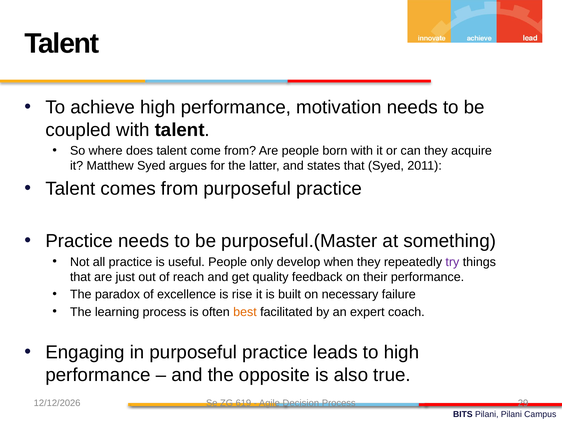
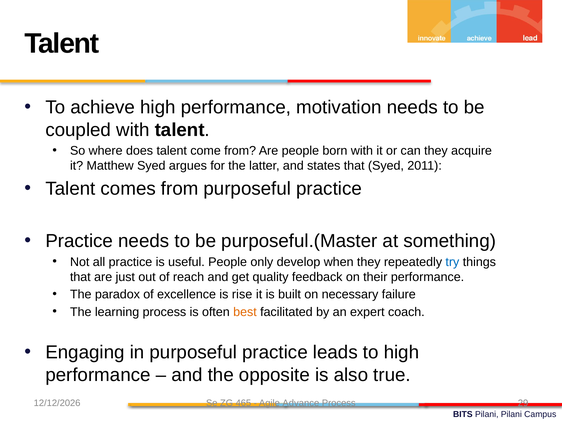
try colour: purple -> blue (452, 262)
619: 619 -> 465 (243, 403)
Decision: Decision -> Advance (301, 403)
